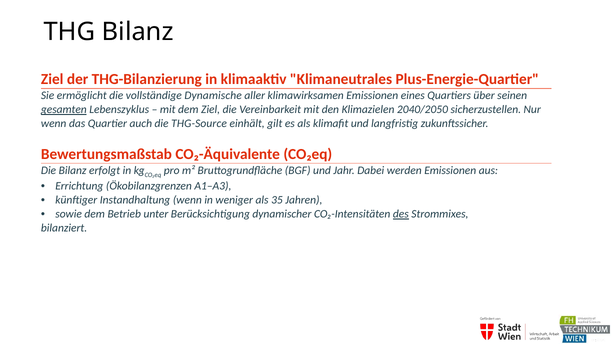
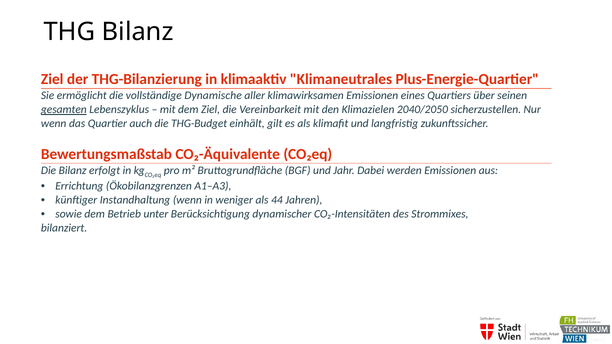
THG-Source: THG-Source -> THG-Budget (199, 124)
35: 35 -> 44 (277, 200)
des underline: present -> none (401, 214)
